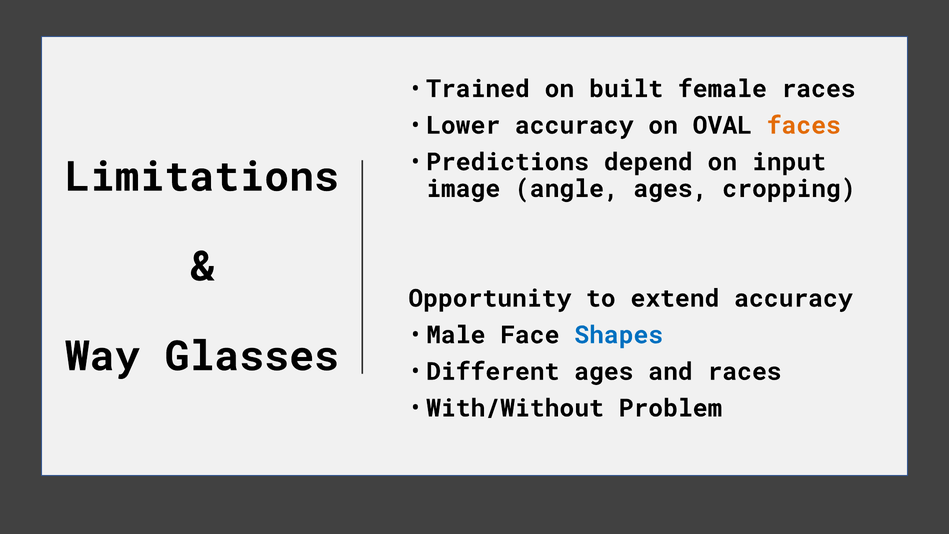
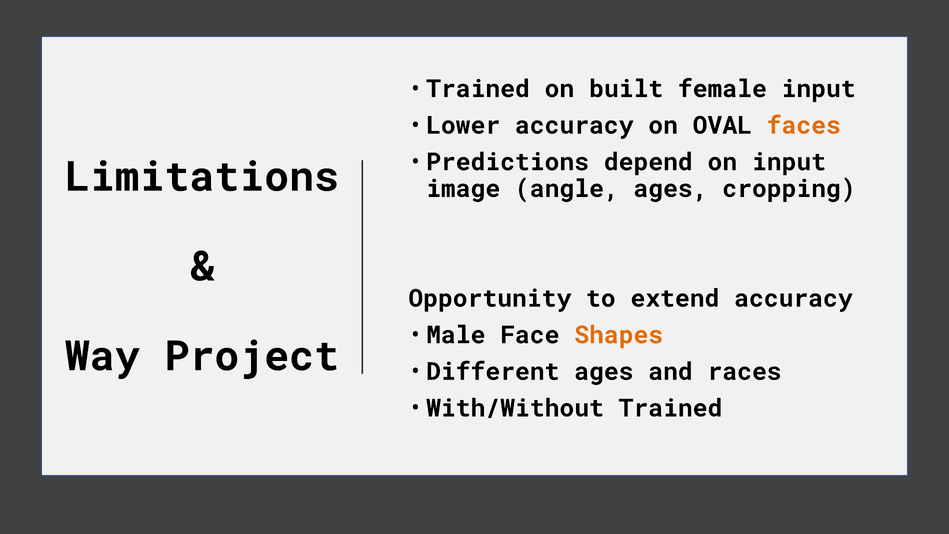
female races: races -> input (819, 89)
Shapes colour: blue -> orange (619, 335)
Glasses: Glasses -> Project (252, 356)
With/Without Problem: Problem -> Trained (670, 408)
